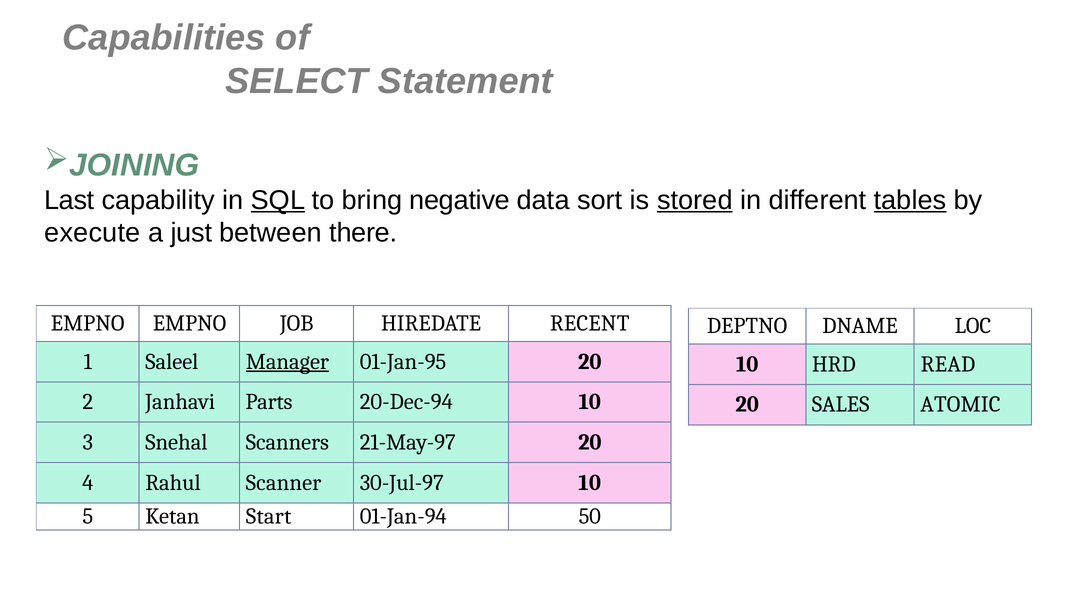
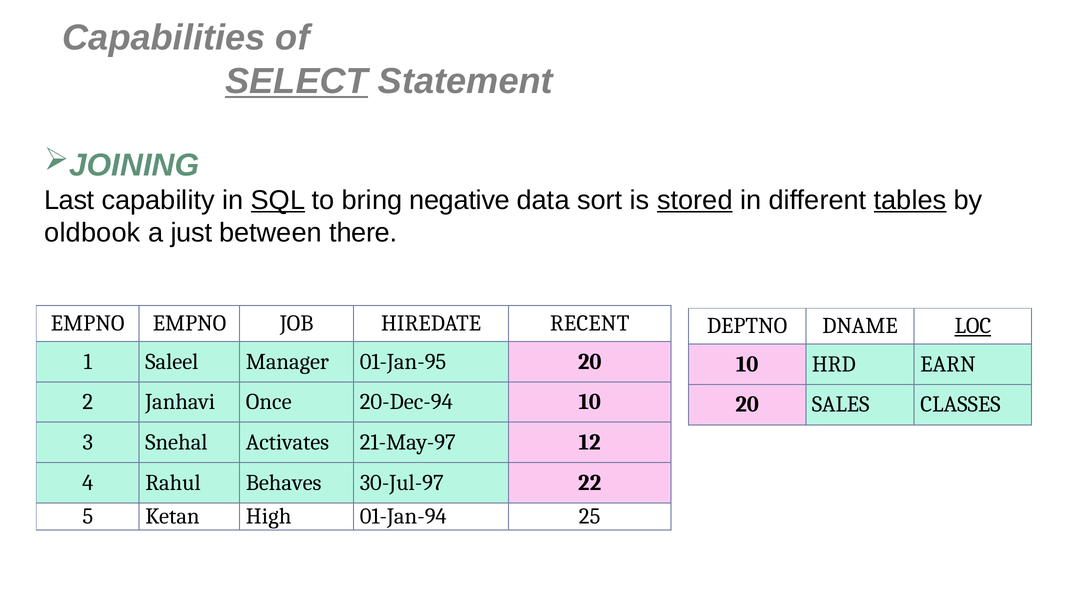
SELECT underline: none -> present (297, 81)
execute: execute -> oldbook (92, 233)
LOC underline: none -> present (973, 326)
Manager underline: present -> none (287, 361)
READ: READ -> EARN (948, 364)
Parts: Parts -> Once (269, 402)
ATOMIC: ATOMIC -> CLASSES (960, 404)
Scanners: Scanners -> Activates (287, 442)
21-May-97 20: 20 -> 12 (590, 442)
Scanner: Scanner -> Behaves (284, 482)
30-Jul-97 10: 10 -> 22 (590, 482)
Start: Start -> High (269, 516)
50: 50 -> 25 (590, 516)
